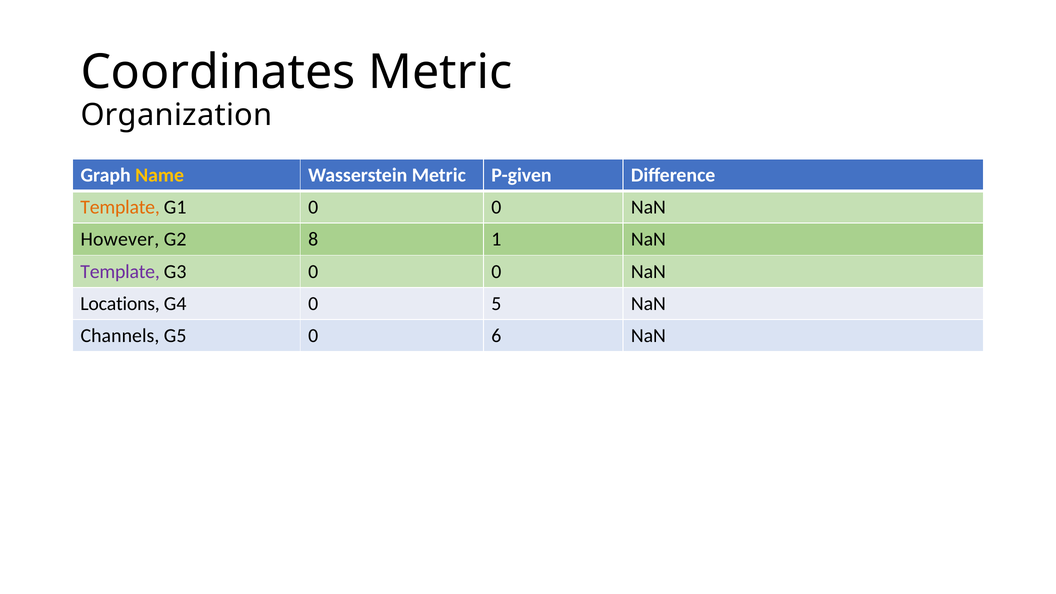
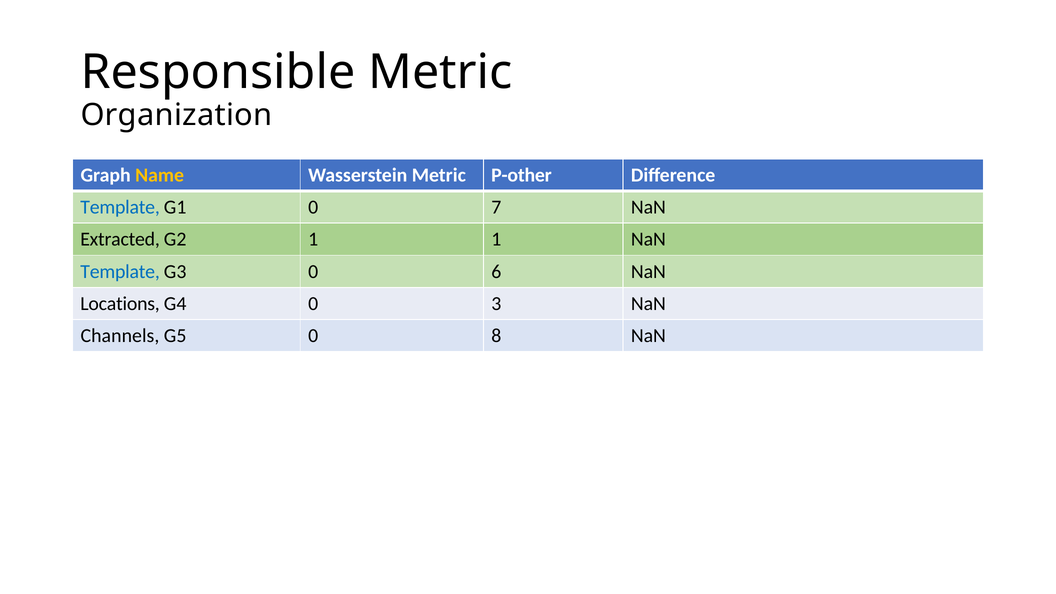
Coordinates: Coordinates -> Responsible (218, 72)
P-given: P-given -> P-other (521, 175)
Template colour: orange -> blue (120, 207)
G1 0 0: 0 -> 7 (496, 207)
However: However -> Extracted (120, 239)
G2 8: 8 -> 1 (313, 239)
Template colour: purple -> blue (120, 272)
G3 0 0: 0 -> 6 (496, 272)
5: 5 -> 3 (496, 304)
6: 6 -> 8 (496, 336)
